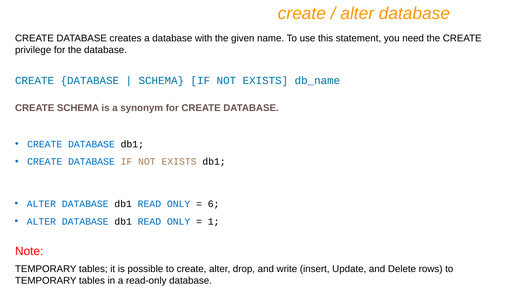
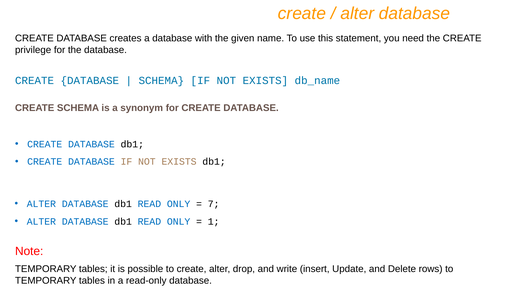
6: 6 -> 7 (214, 204)
